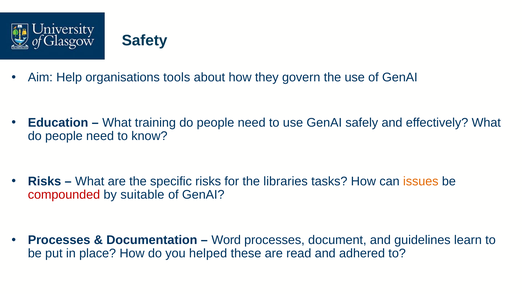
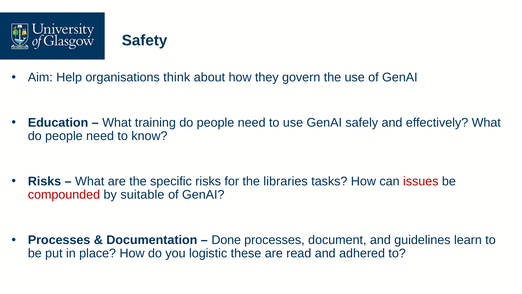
tools: tools -> think (177, 77)
issues colour: orange -> red (421, 181)
Word: Word -> Done (226, 240)
helped: helped -> logistic (208, 253)
